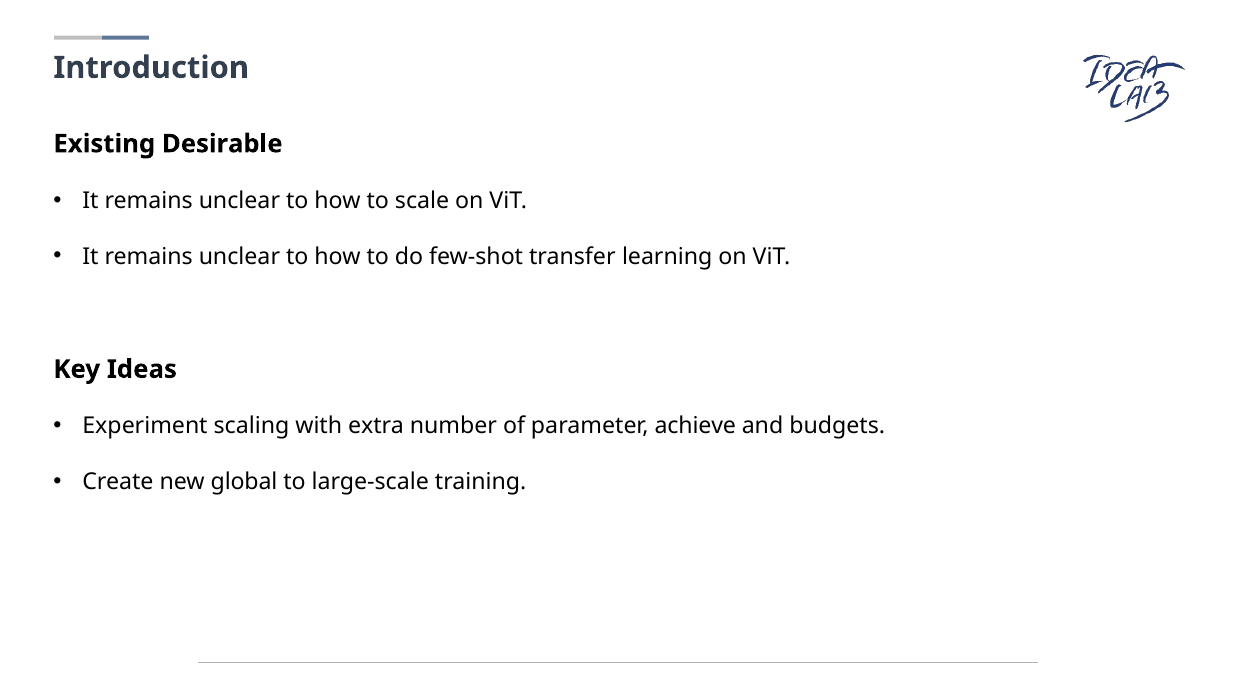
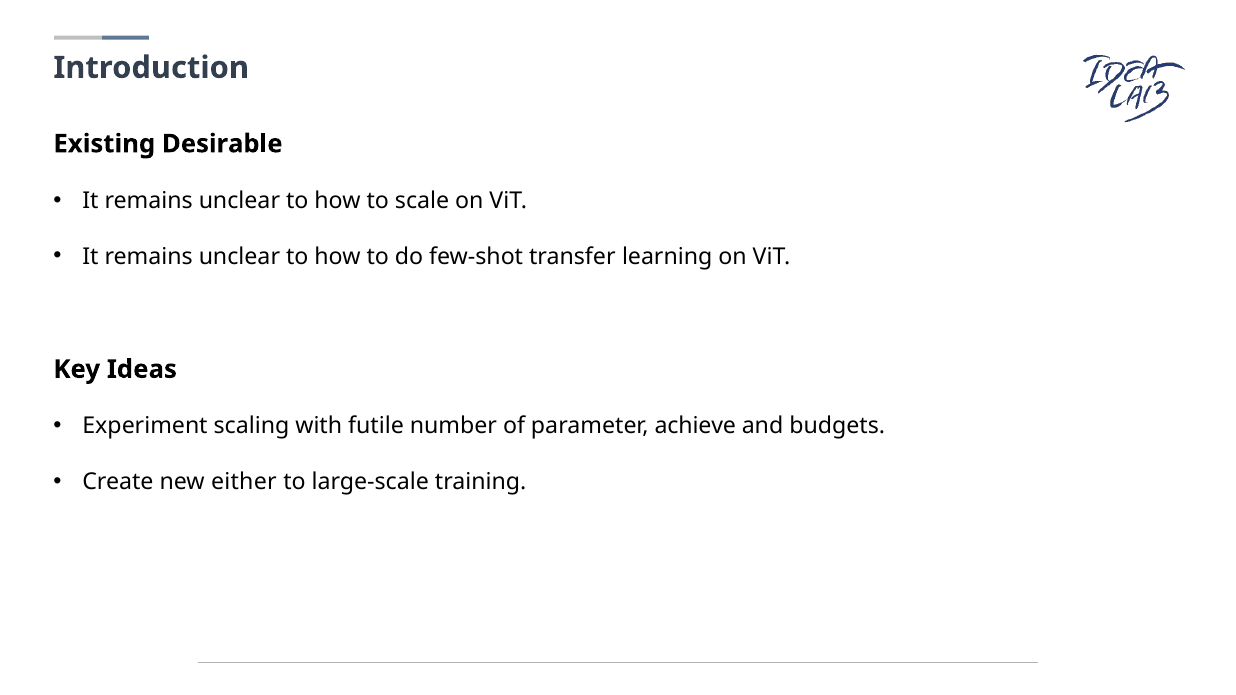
extra: extra -> futile (376, 426)
global: global -> either (244, 482)
